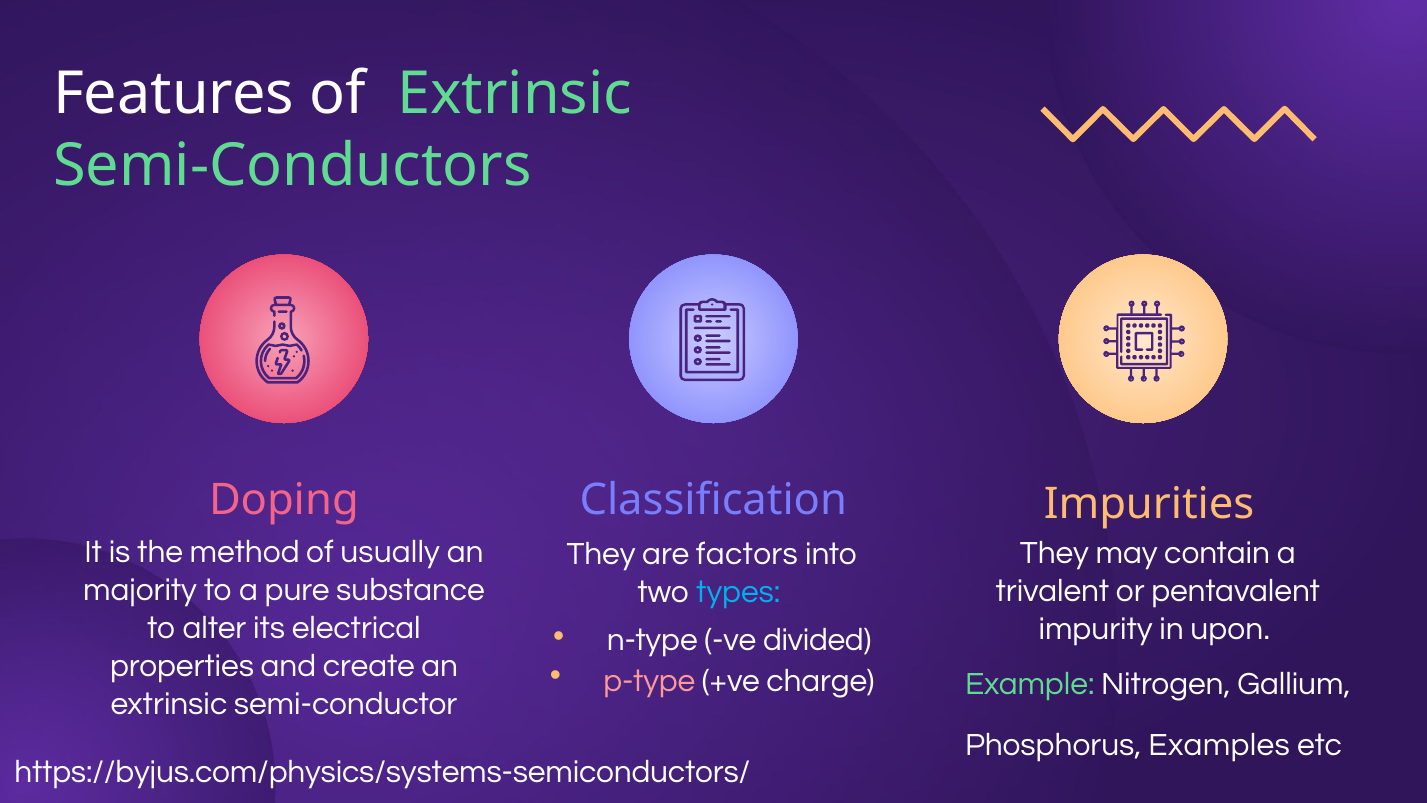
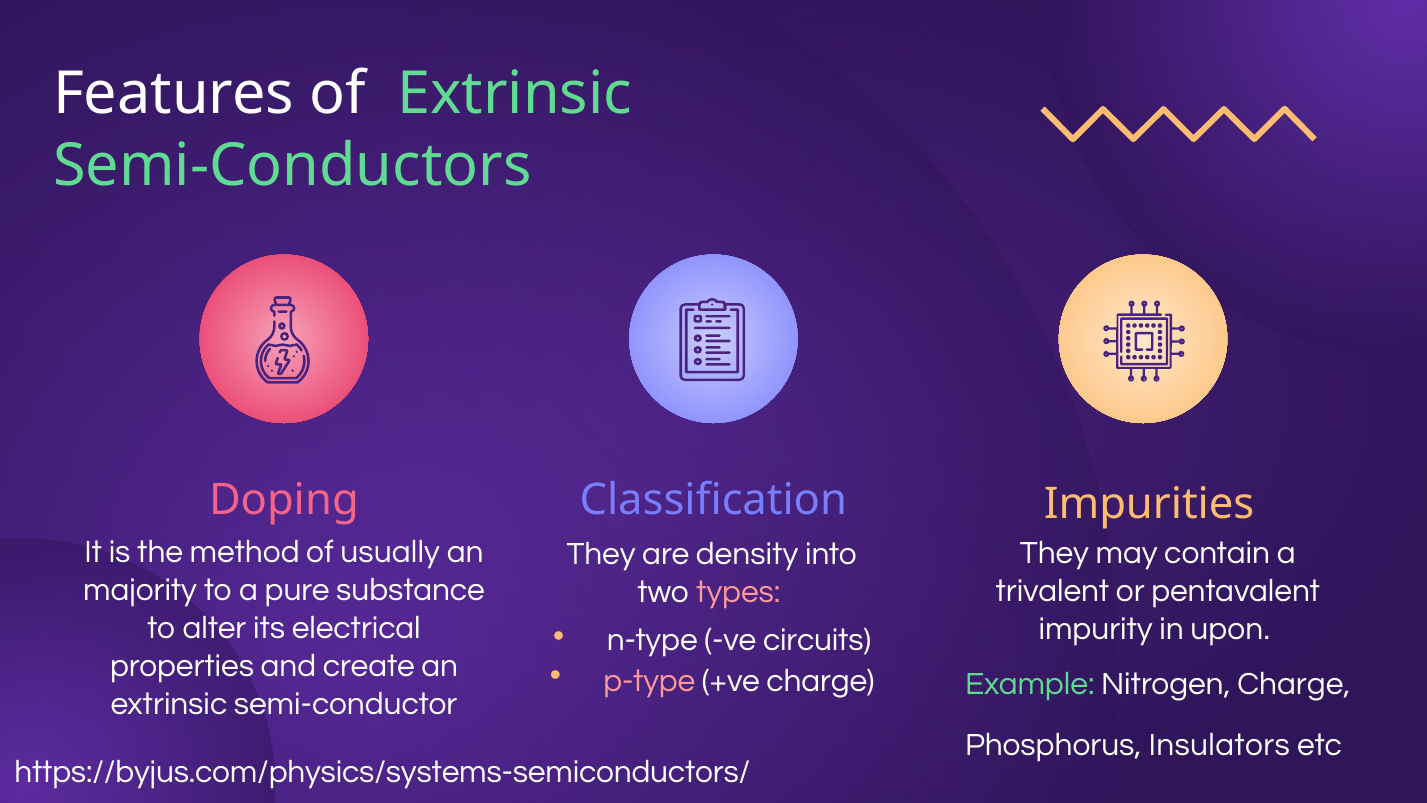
factors: factors -> density (747, 553)
types colour: light blue -> pink (738, 591)
divided: divided -> circuits (817, 640)
Nitrogen Gallium: Gallium -> Charge (1294, 684)
Examples: Examples -> Insulators (1219, 745)
